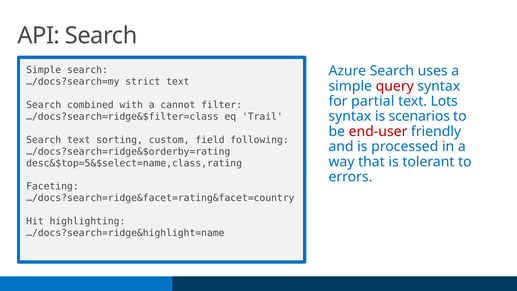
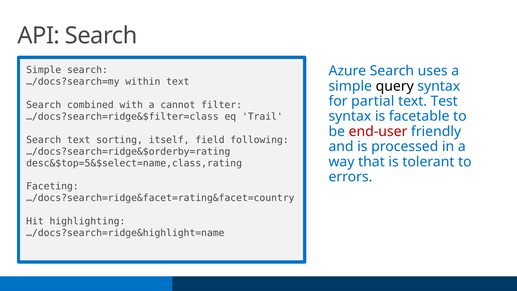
strict: strict -> within (143, 82)
query colour: red -> black (395, 86)
Lots: Lots -> Test (444, 101)
scenarios: scenarios -> facetable (419, 116)
custom: custom -> itself (169, 140)
